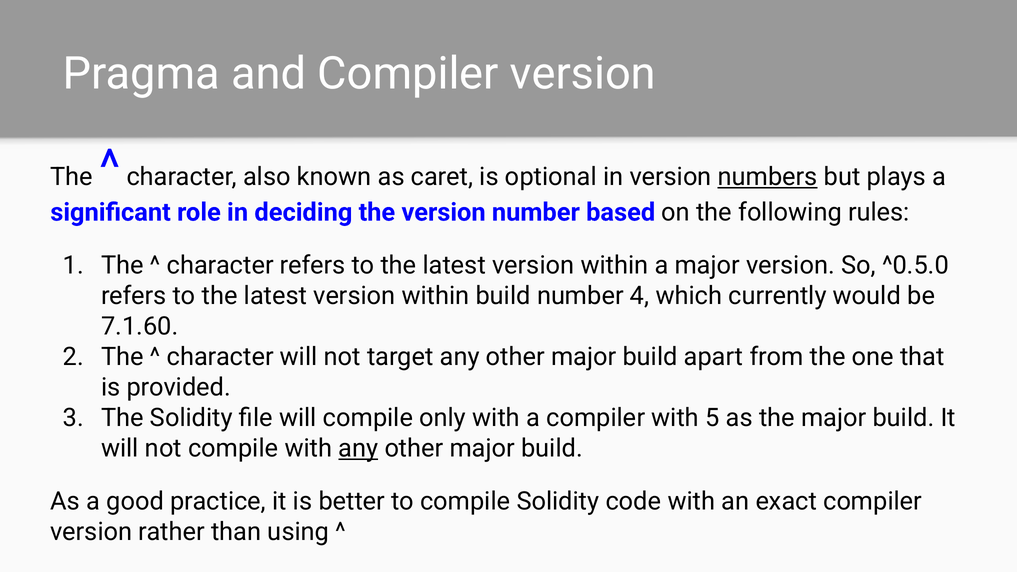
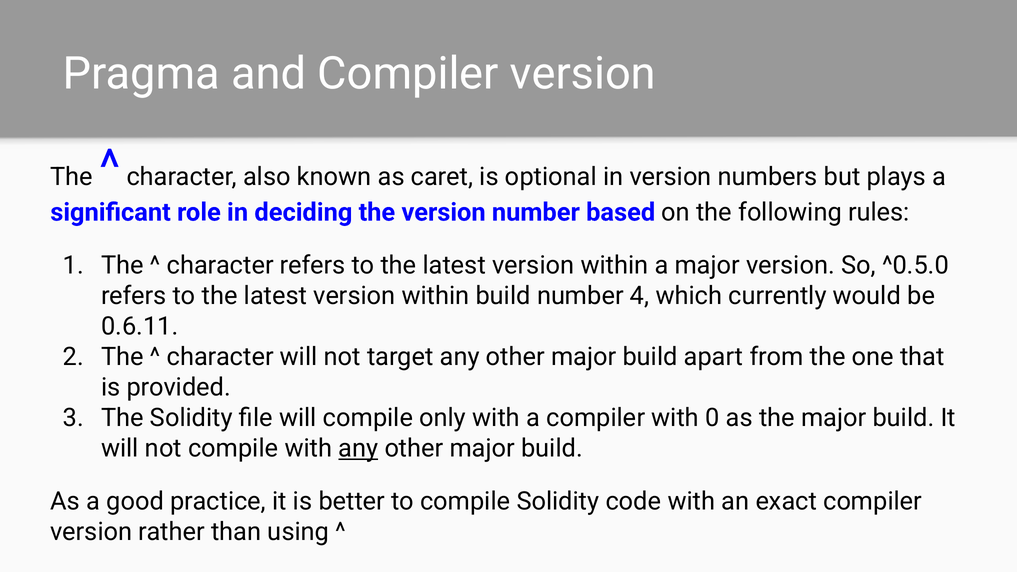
numbers underline: present -> none (768, 177)
7.1.60: 7.1.60 -> 0.6.11 (140, 326)
5: 5 -> 0 (712, 418)
